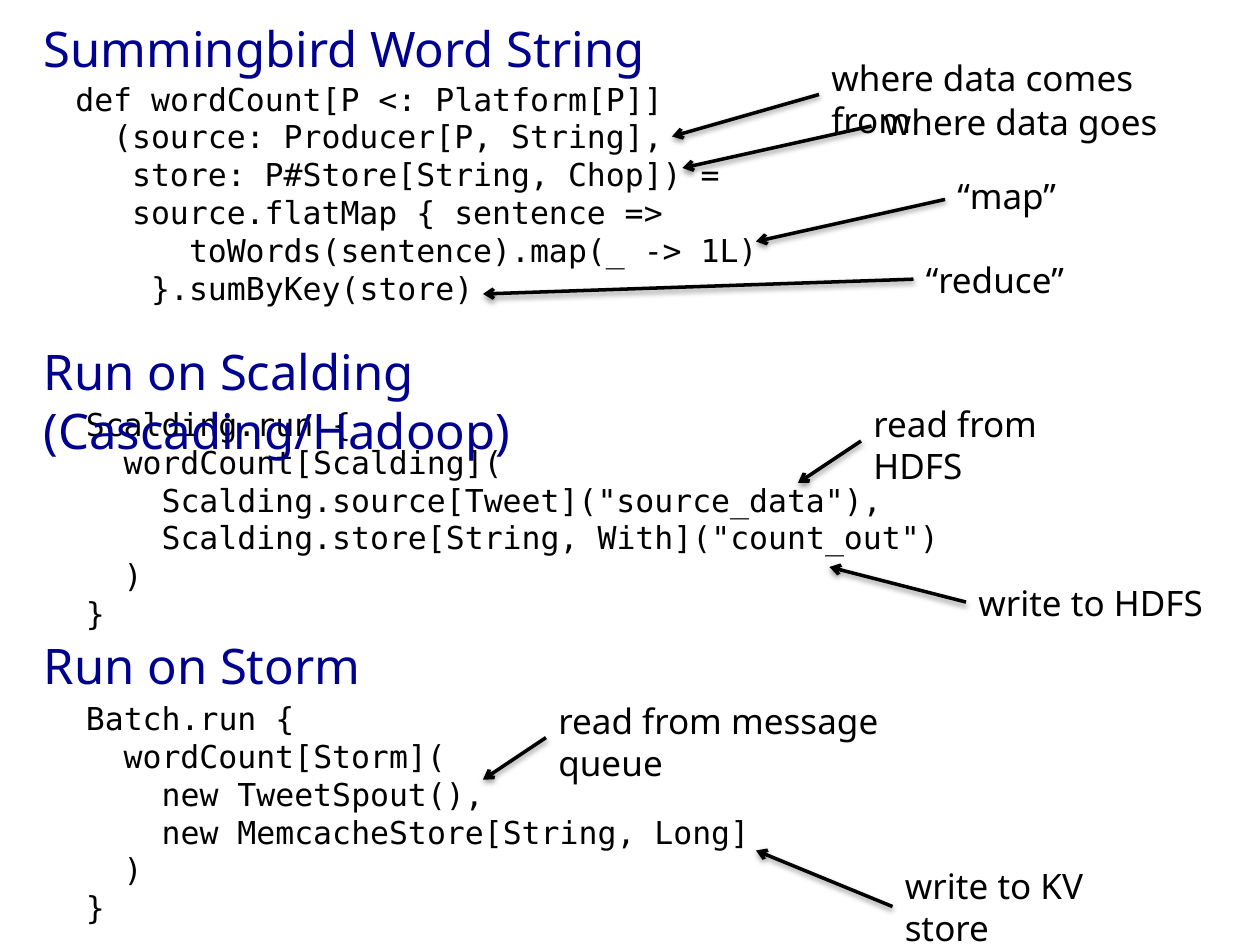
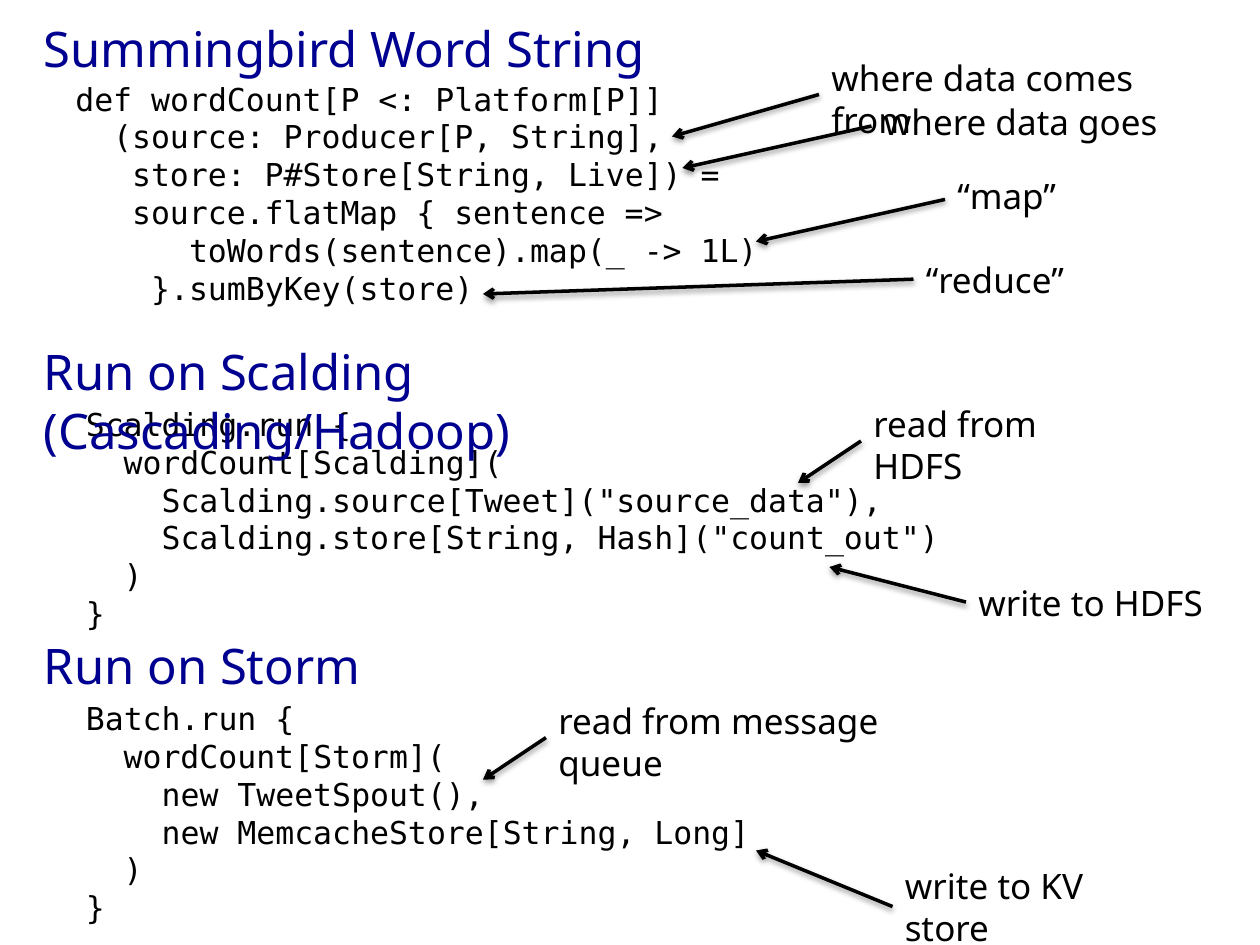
Chop: Chop -> Live (625, 176)
With]("count_out: With]("count_out -> Hash]("count_out (768, 539)
